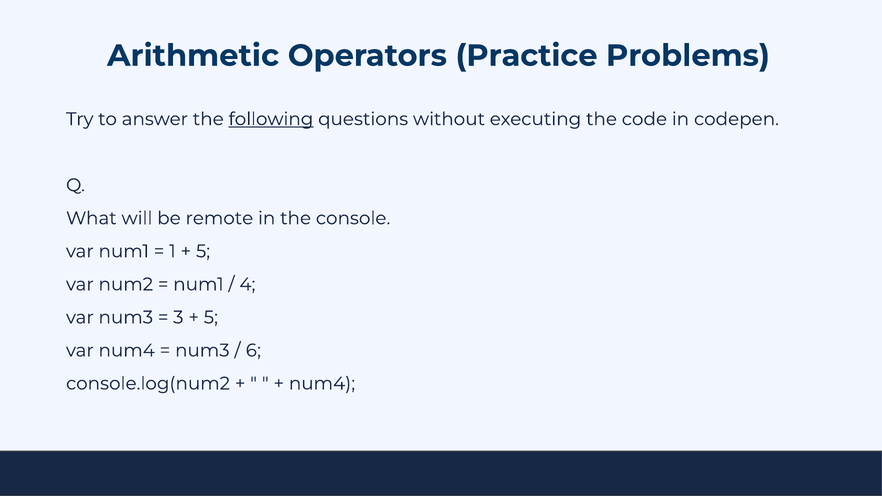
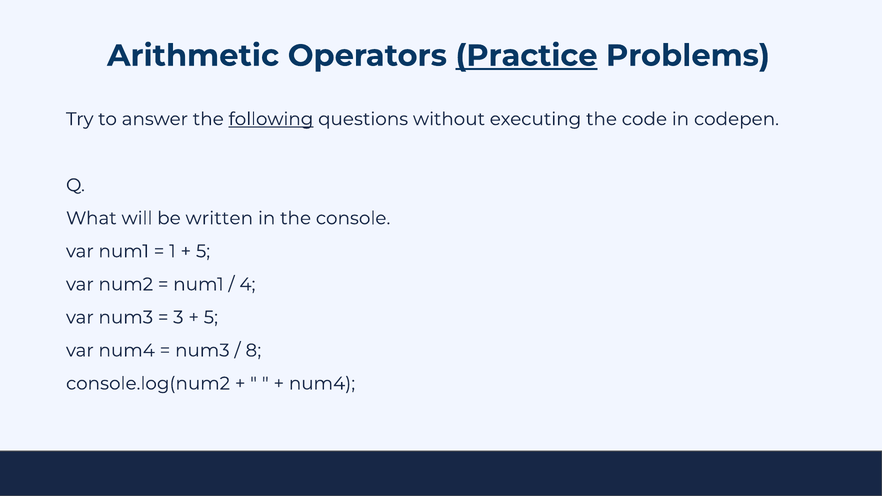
Practice underline: none -> present (527, 56)
remote: remote -> written (219, 218)
6: 6 -> 8 (253, 351)
